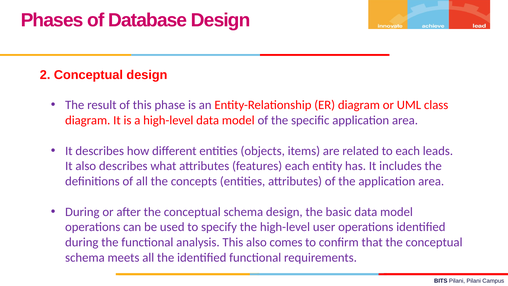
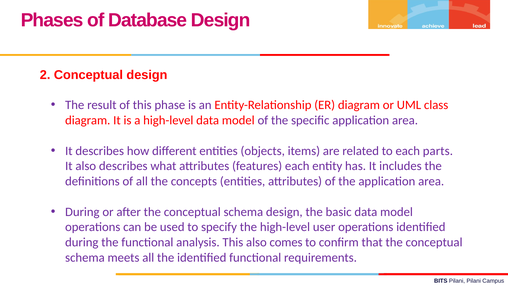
leads: leads -> parts (438, 151)
